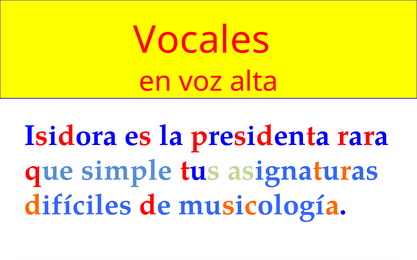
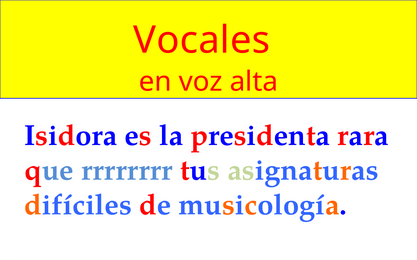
simple: simple -> rrrrrrrr (127, 171)
